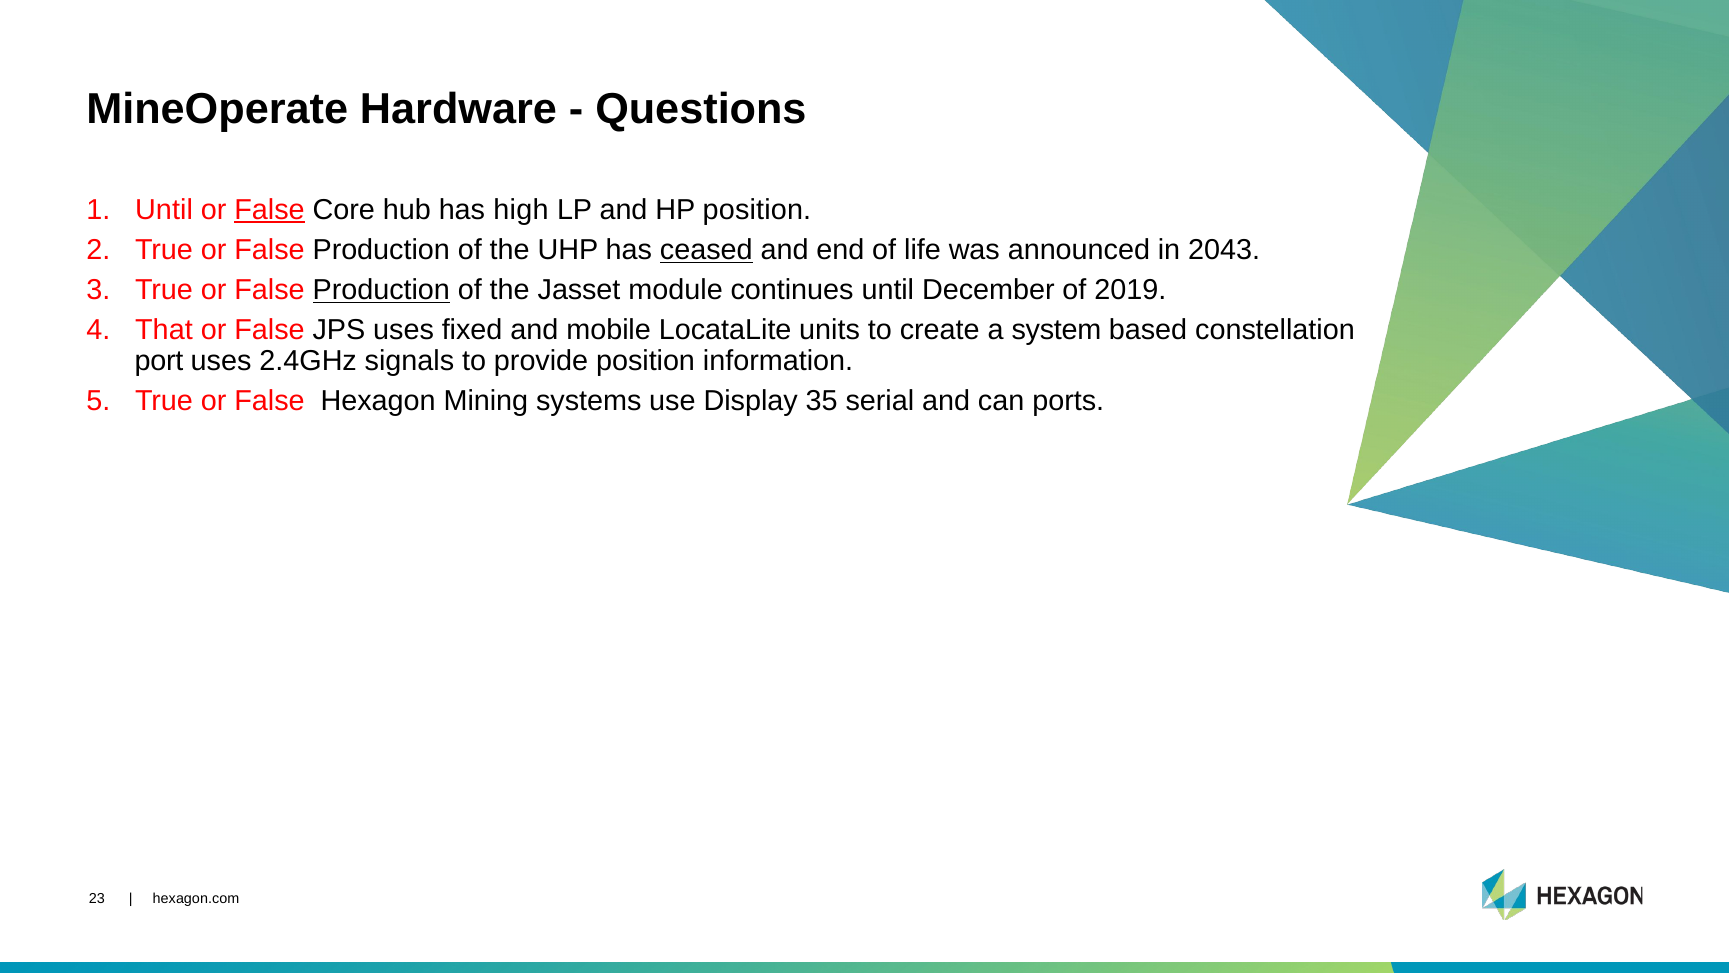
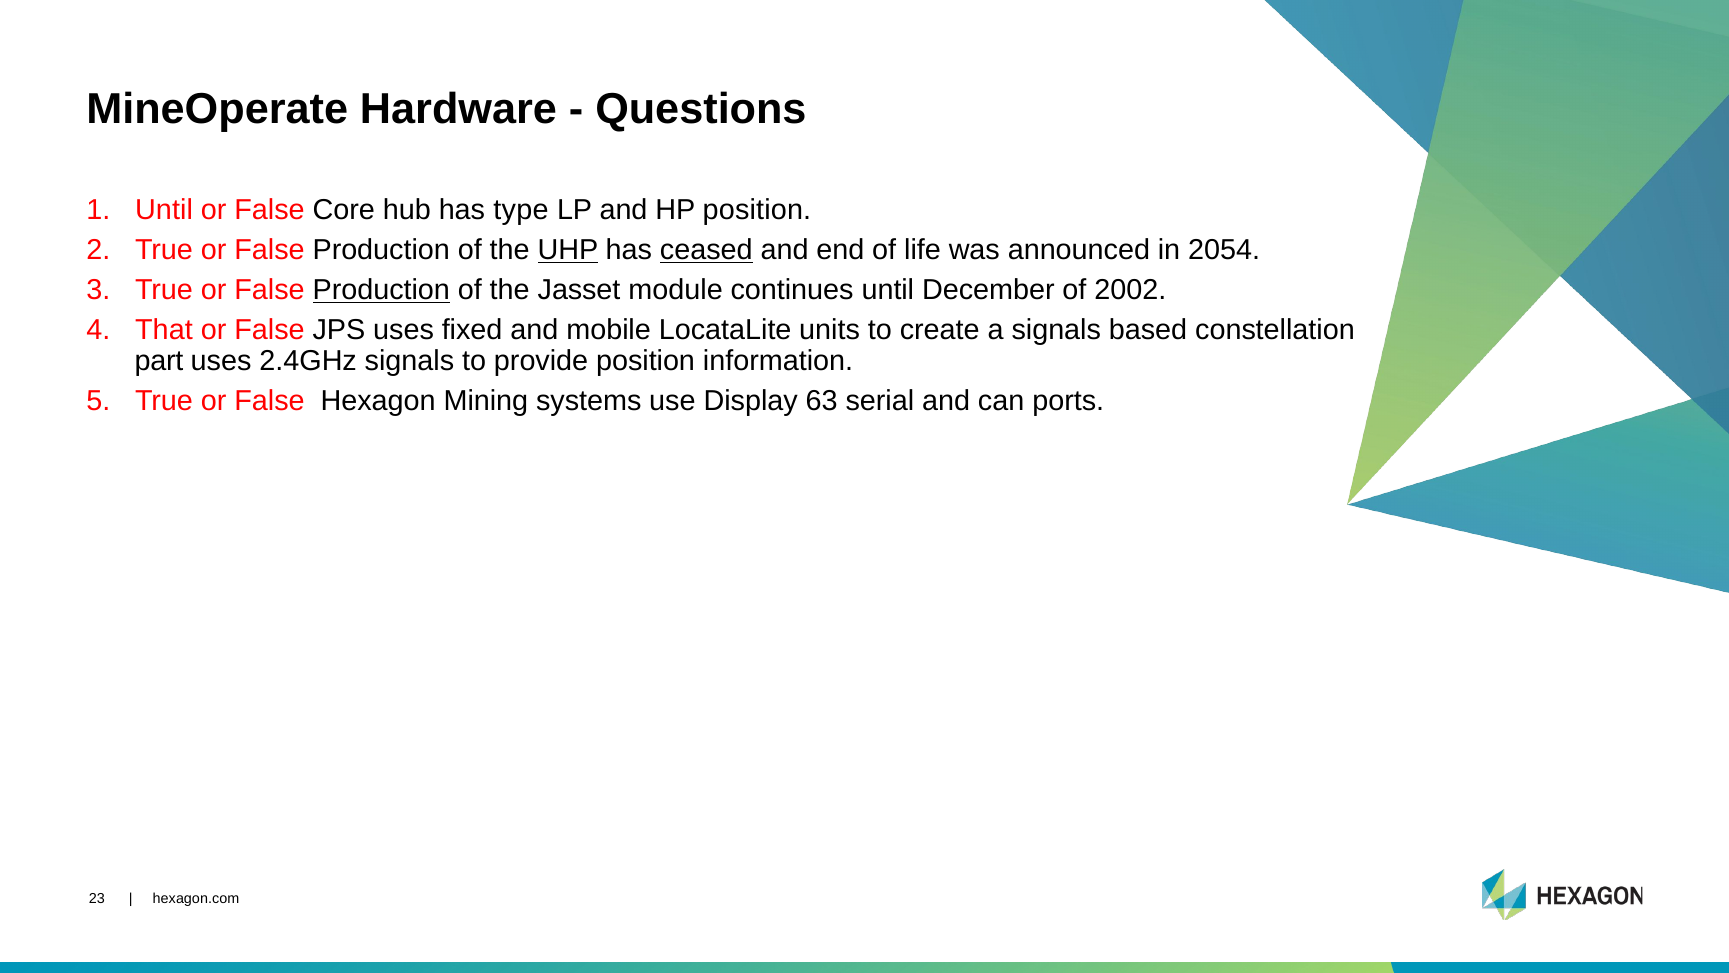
False underline: present -> none (270, 210)
high: high -> type (521, 210)
UHP underline: none -> present (568, 250)
2043: 2043 -> 2054 (1224, 250)
2019: 2019 -> 2002 (1130, 290)
a system: system -> signals (1056, 330)
port: port -> part (159, 361)
35: 35 -> 63 (822, 401)
